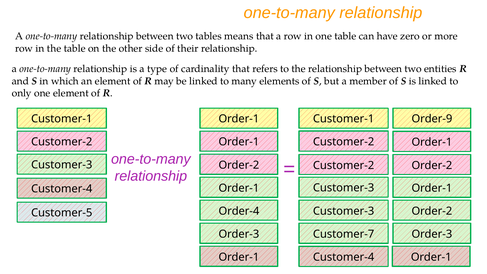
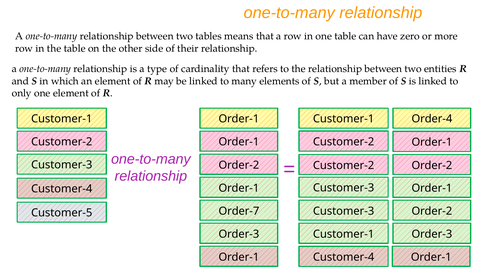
Order-9: Order-9 -> Order-4 (432, 119)
Order-4: Order-4 -> Order-7 (239, 211)
Customer-7: Customer-7 -> Customer-1 (344, 234)
